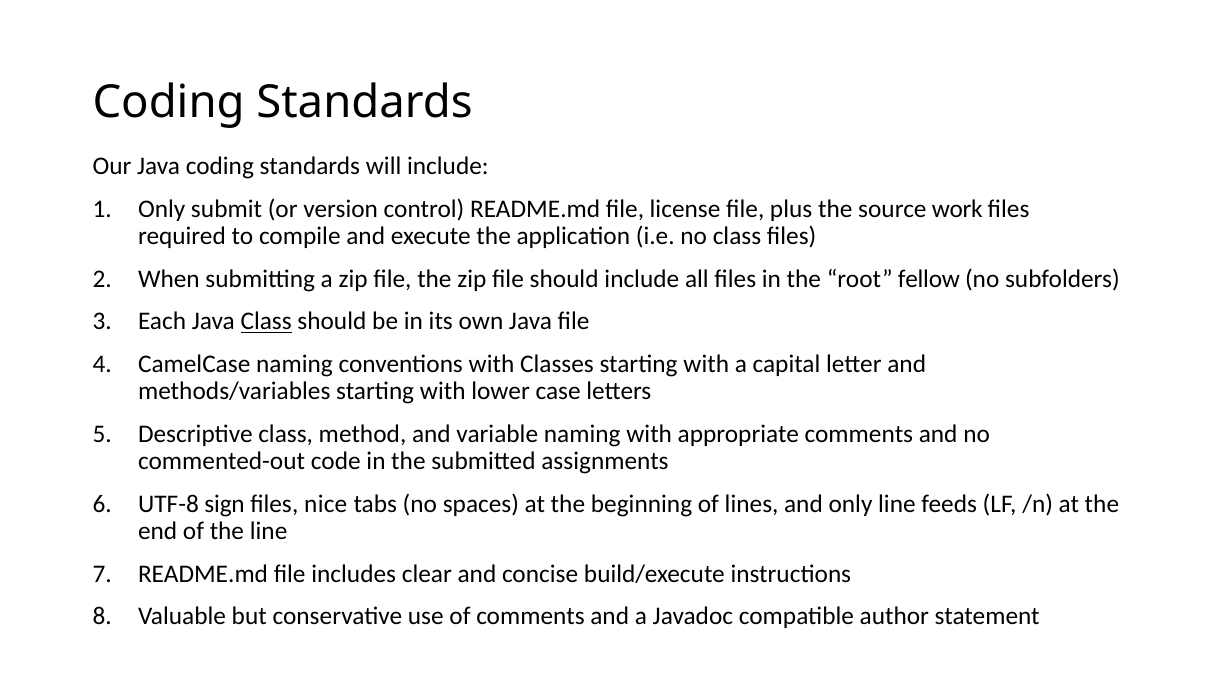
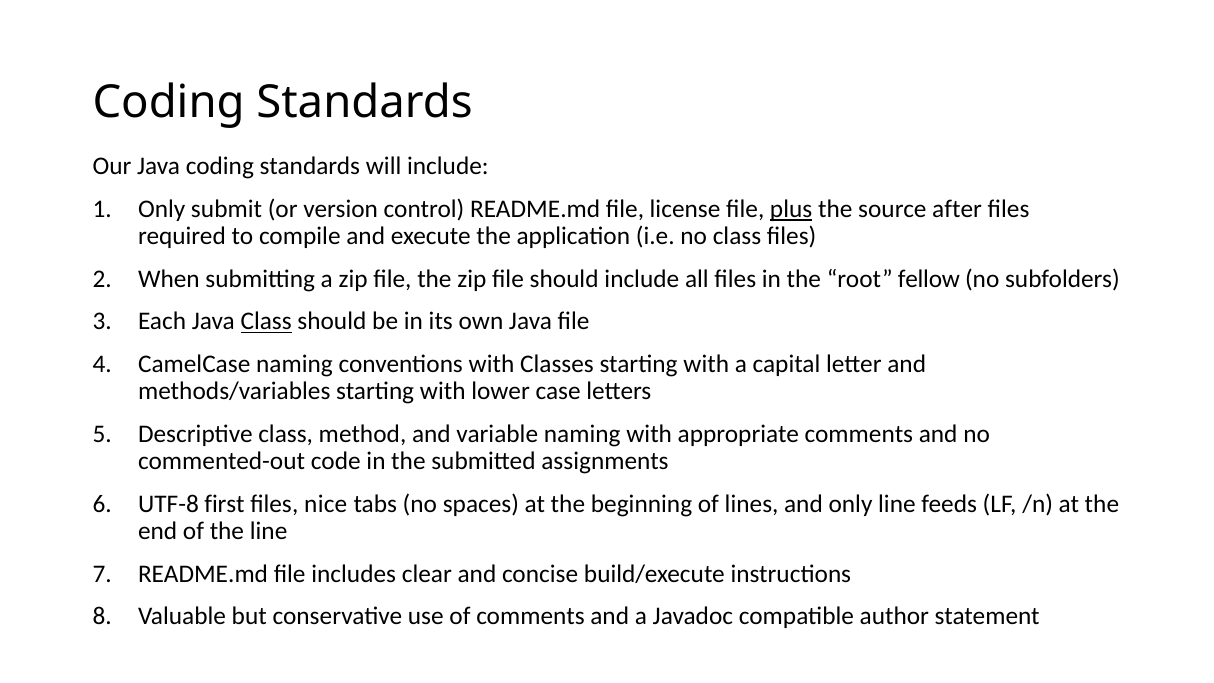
plus underline: none -> present (791, 209)
work: work -> after (957, 209)
sign: sign -> first (225, 504)
